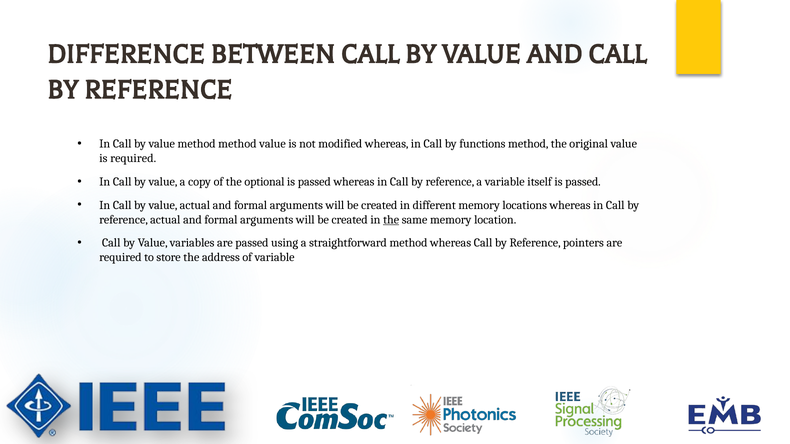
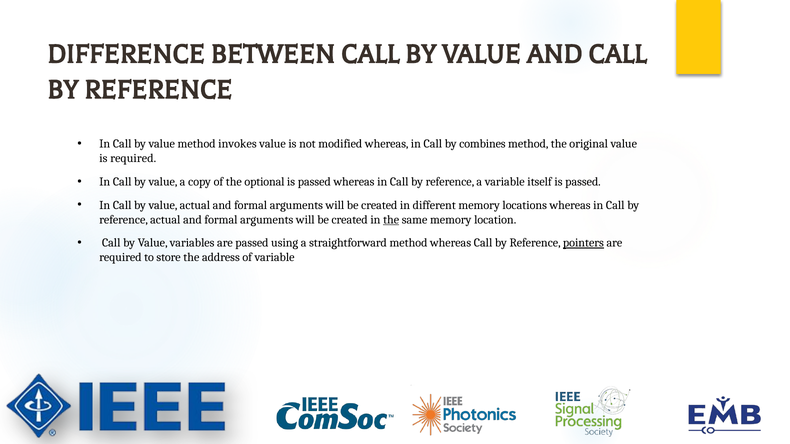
method method: method -> invokes (237, 144)
functions: functions -> combines (482, 144)
pointers underline: none -> present (583, 243)
